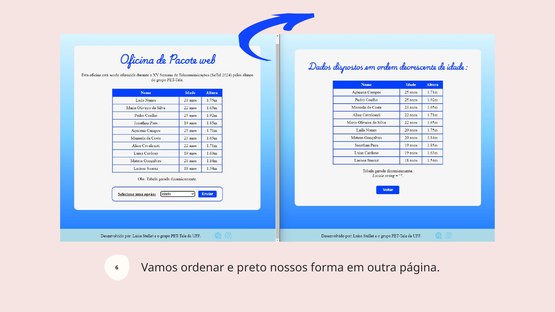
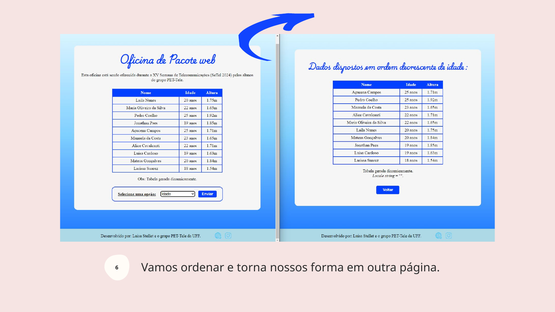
preto: preto -> torna (252, 268)
